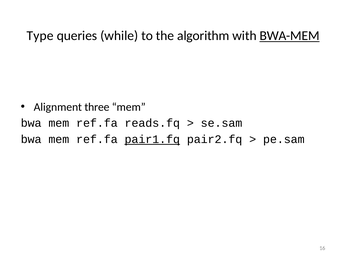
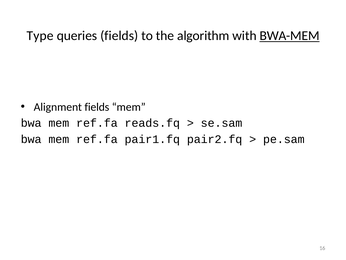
queries while: while -> fields (119, 36)
Alignment three: three -> fields (97, 107)
pair1.fq underline: present -> none (152, 139)
